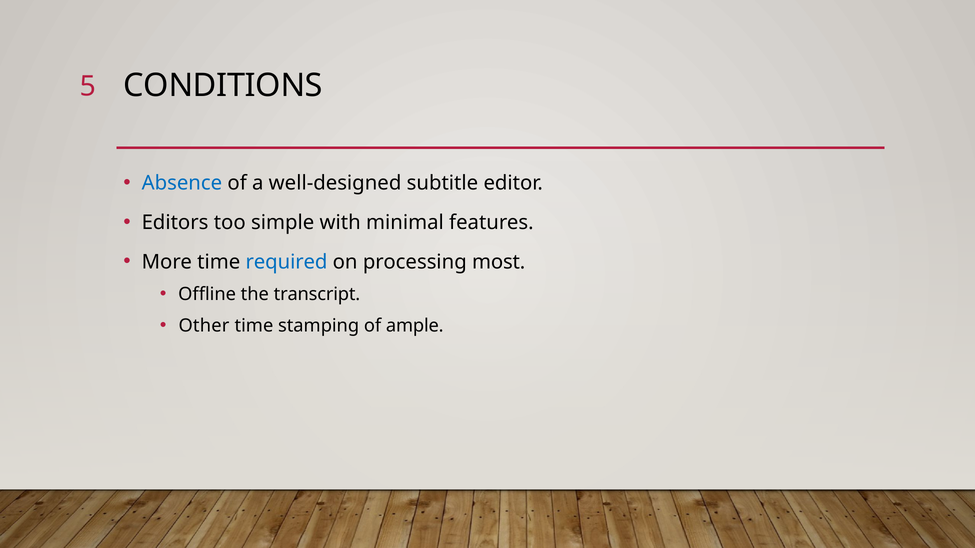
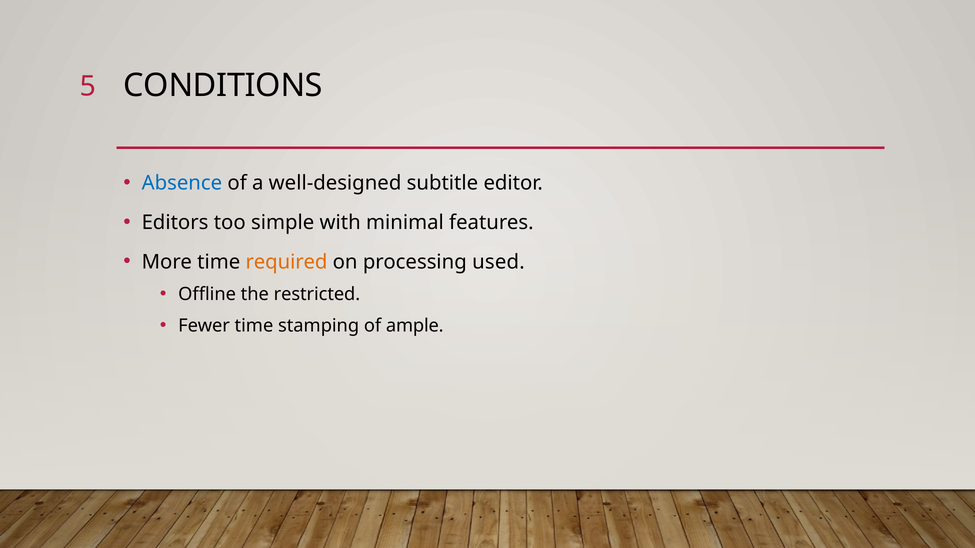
required colour: blue -> orange (287, 262)
most: most -> used (498, 262)
transcript: transcript -> restricted (317, 295)
Other: Other -> Fewer (204, 326)
